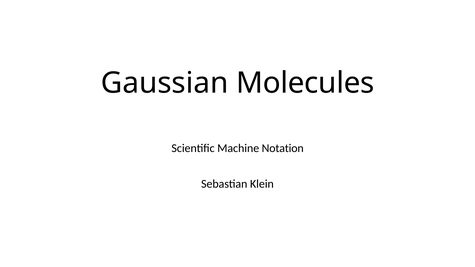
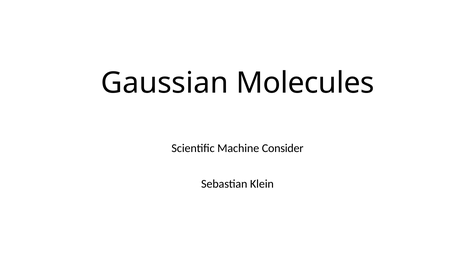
Notation: Notation -> Consider (283, 148)
